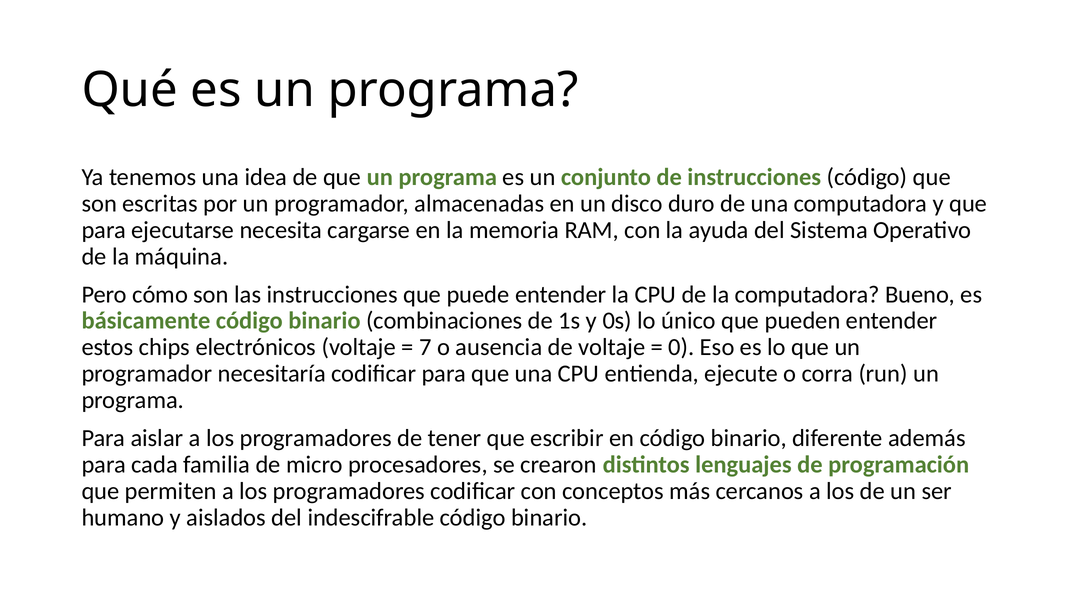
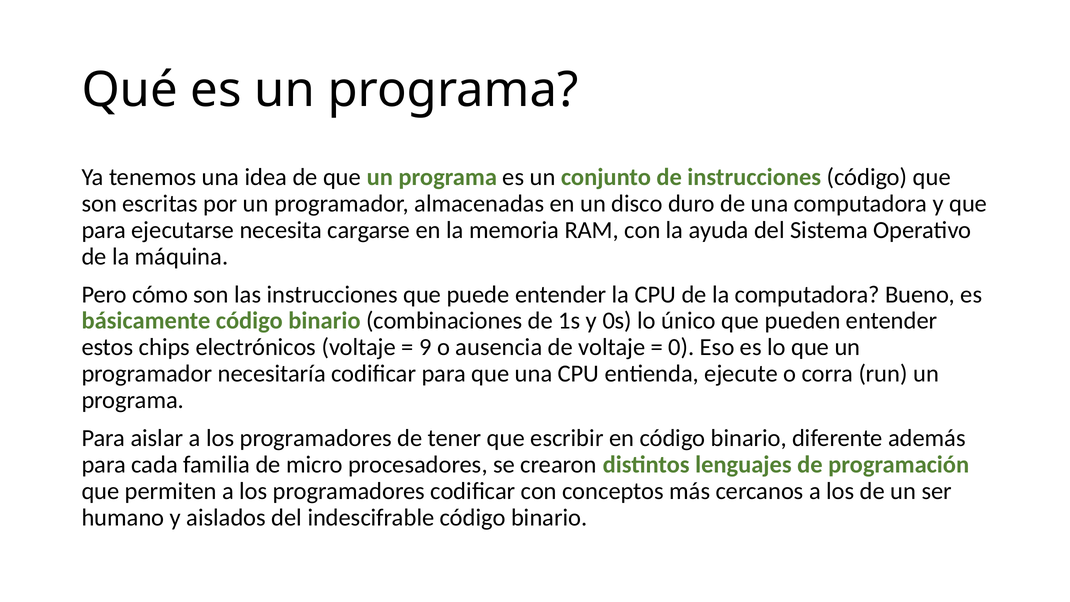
7: 7 -> 9 (425, 347)
